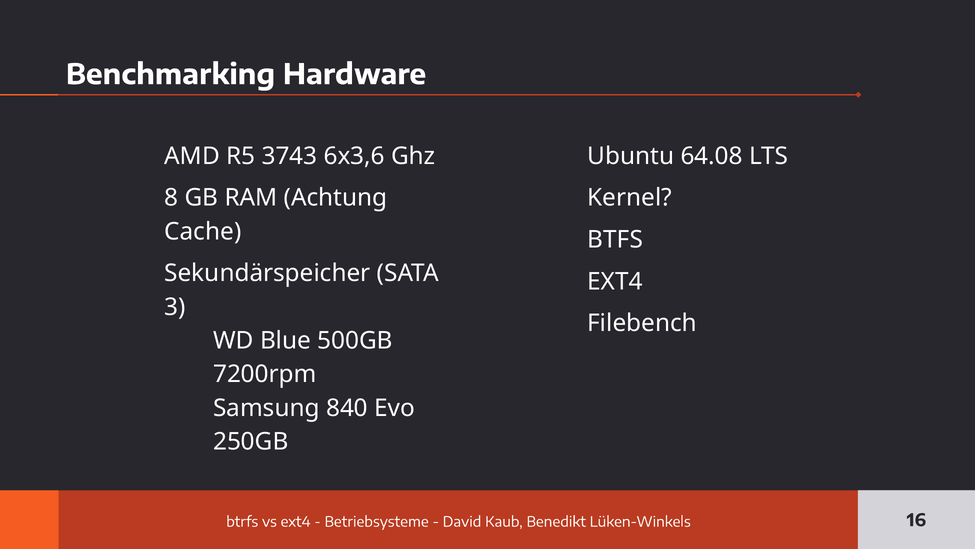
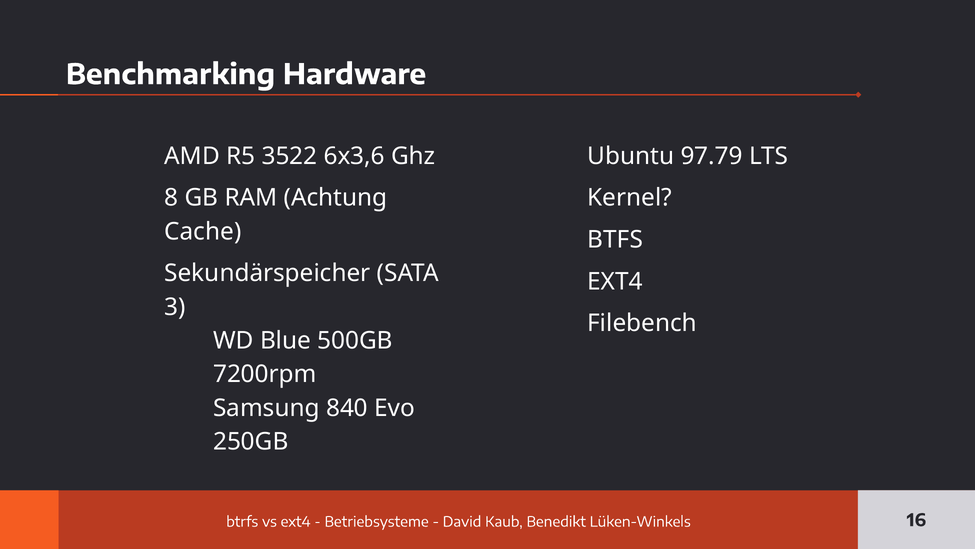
3743: 3743 -> 3522 (290, 156)
64.08: 64.08 -> 97.79 (712, 156)
